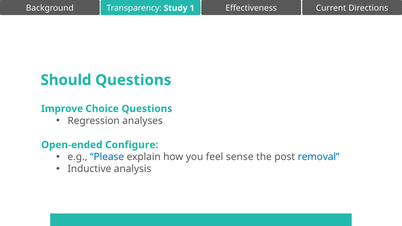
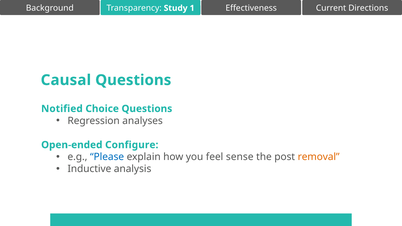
Should: Should -> Causal (66, 80)
Improve: Improve -> Notified (62, 109)
removal colour: blue -> orange (319, 157)
